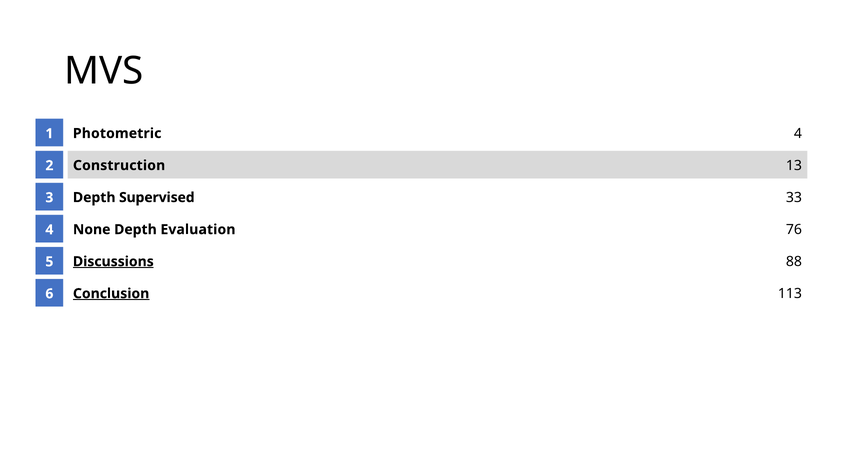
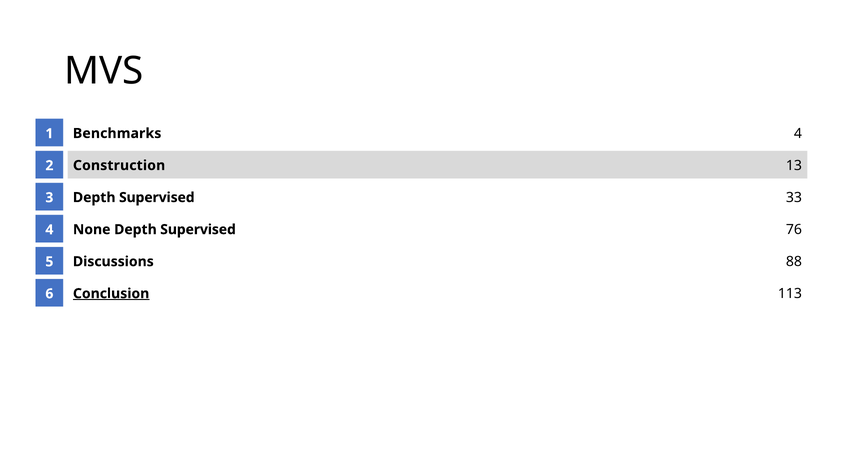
Photometric: Photometric -> Benchmarks (117, 133)
None Depth Evaluation: Evaluation -> Supervised (198, 230)
Discussions underline: present -> none (113, 262)
